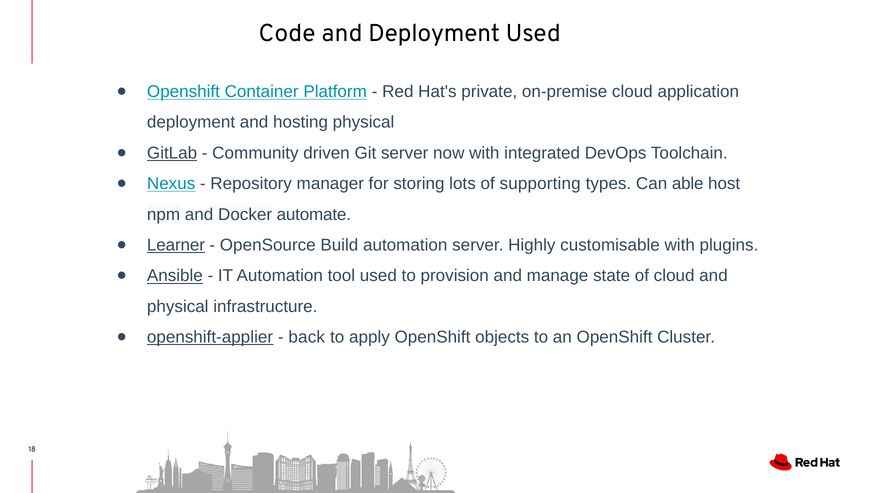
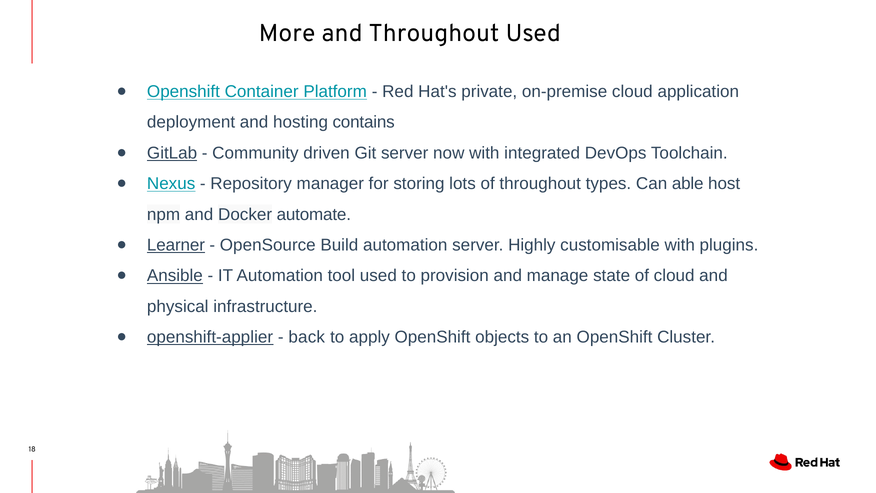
Code: Code -> More (287, 33)
and Deployment: Deployment -> Throughout (434, 33)
hosting physical: physical -> contains (364, 122)
of supporting: supporting -> throughout (540, 184)
